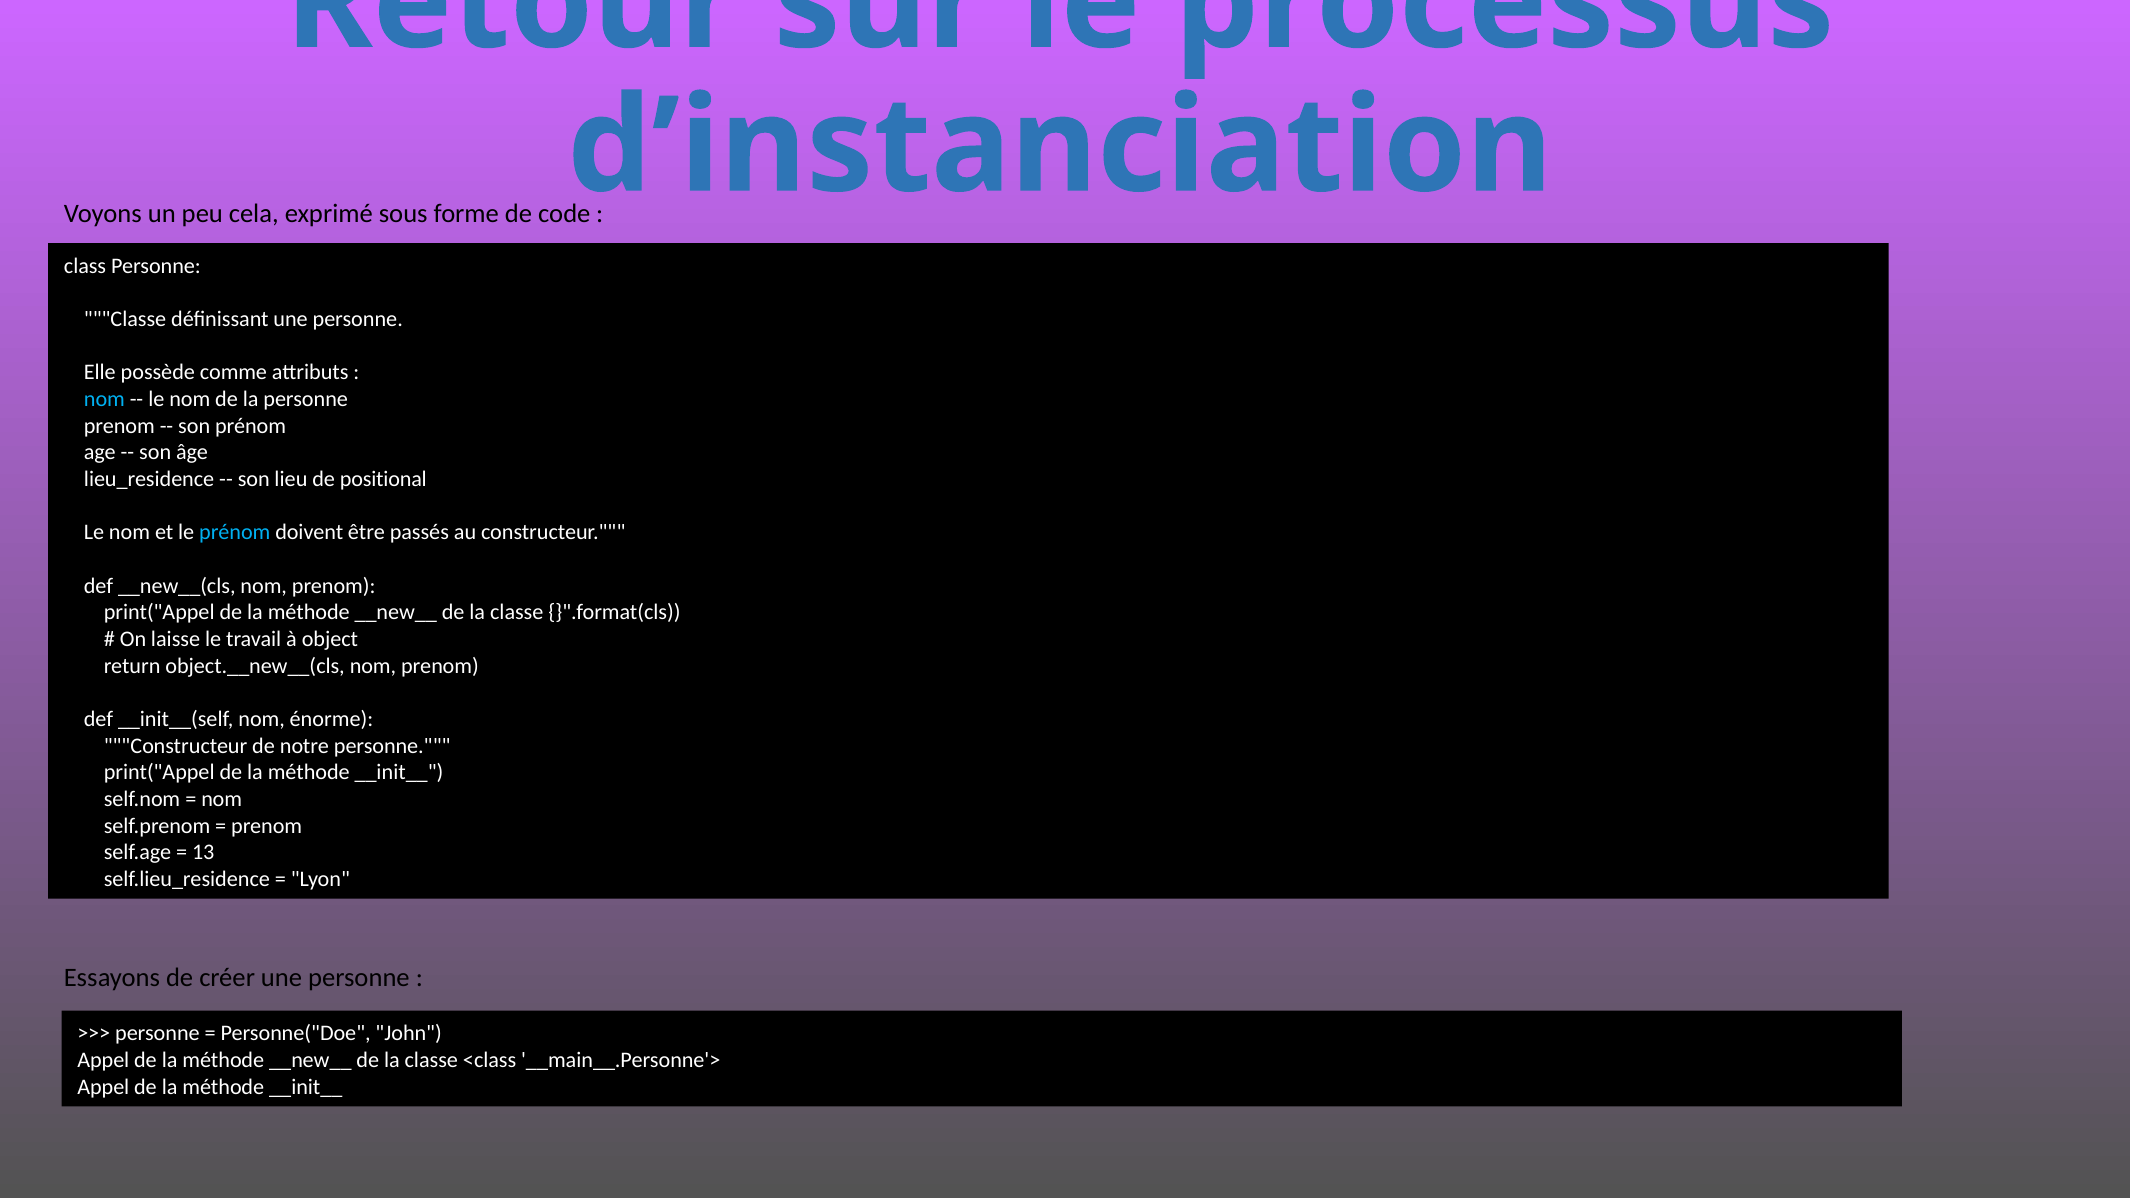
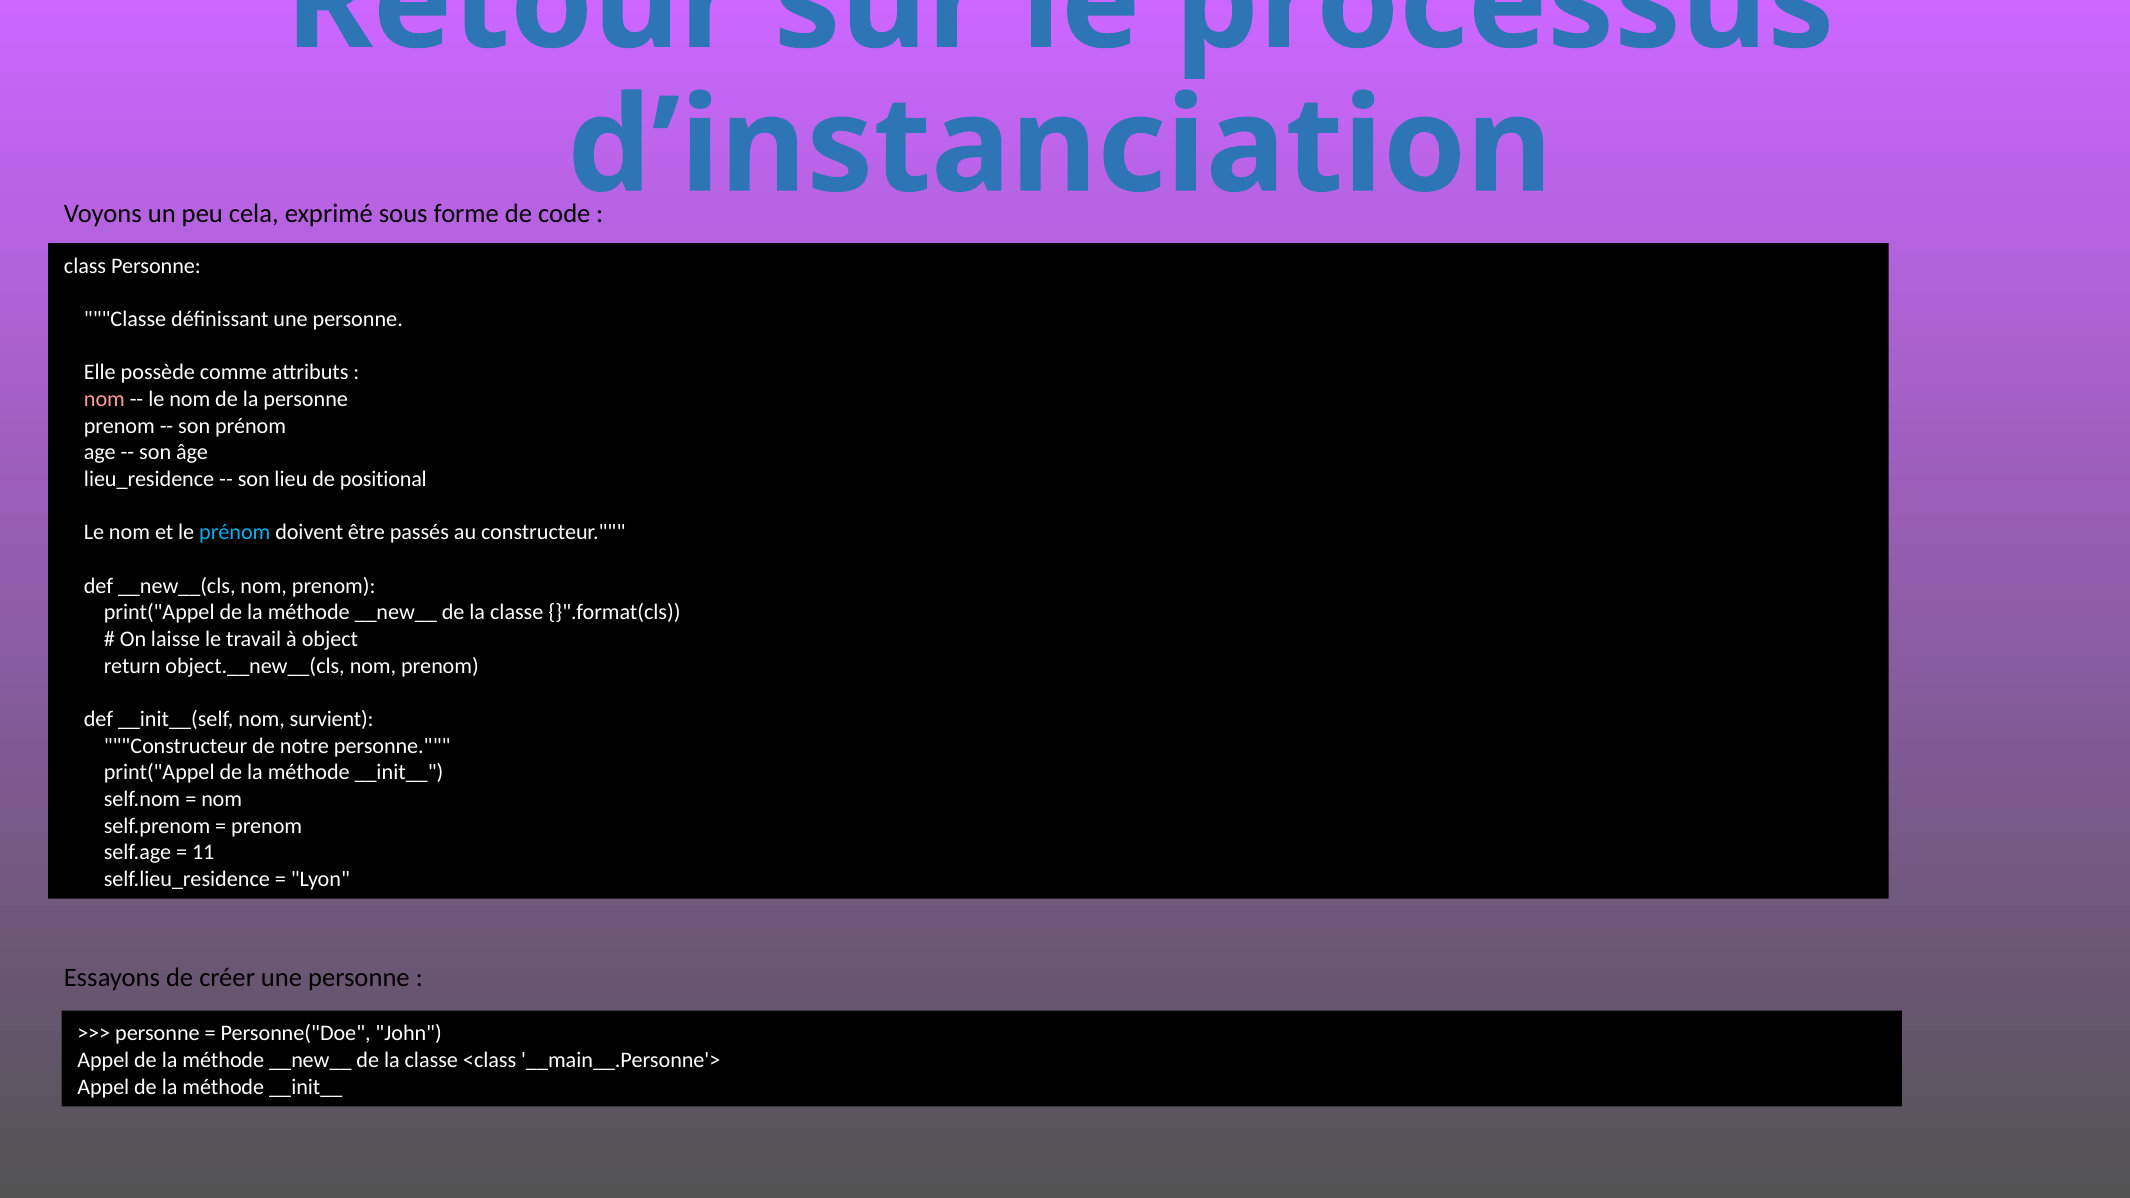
nom colour: light blue -> pink (104, 399)
énorme: énorme -> survient (332, 719)
13: 13 -> 11 (203, 853)
